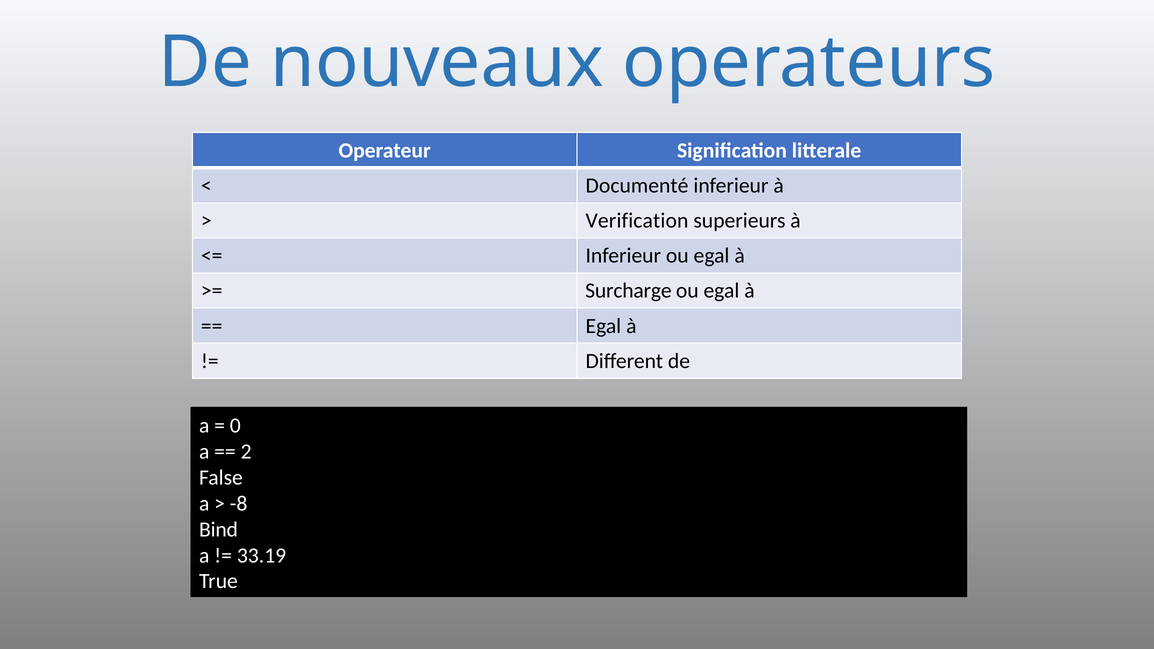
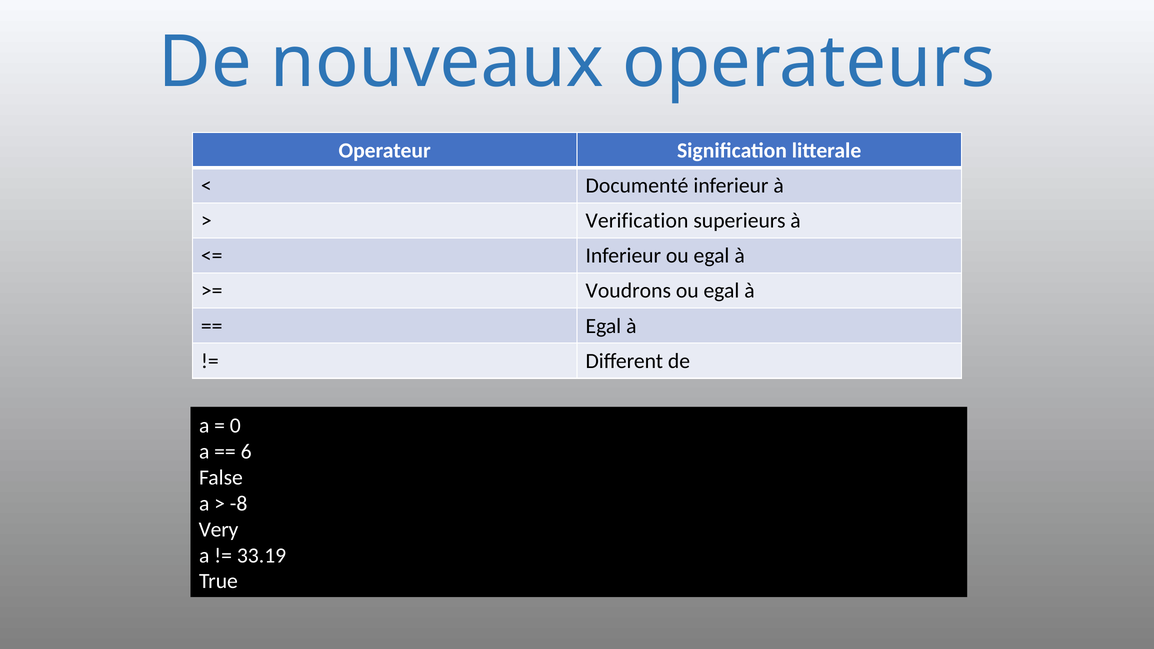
Surcharge: Surcharge -> Voudrons (628, 291)
2: 2 -> 6 (246, 452)
Bind: Bind -> Very (219, 529)
